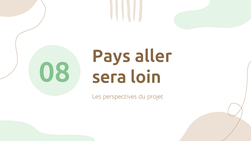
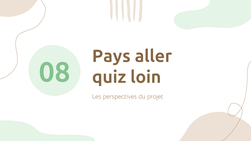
sera: sera -> quiz (109, 77)
